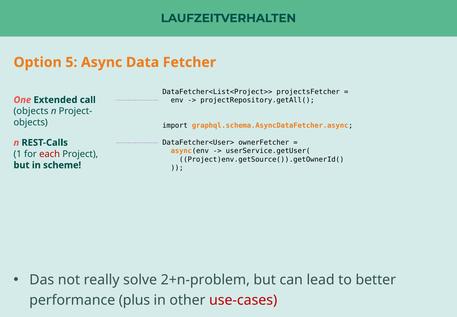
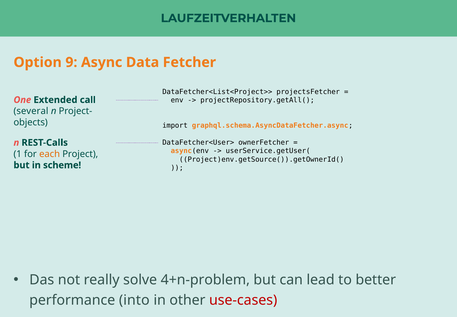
5: 5 -> 9 (71, 62)
objects: objects -> several (31, 111)
each colour: red -> orange (50, 154)
2+n-problem: 2+n-problem -> 4+n-problem (205, 279)
plus: plus -> into (134, 300)
